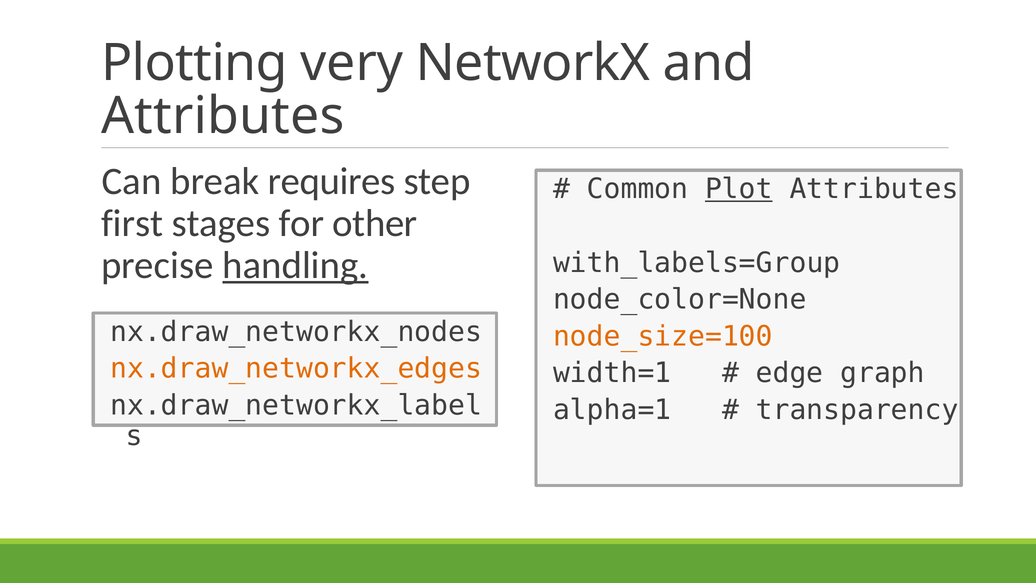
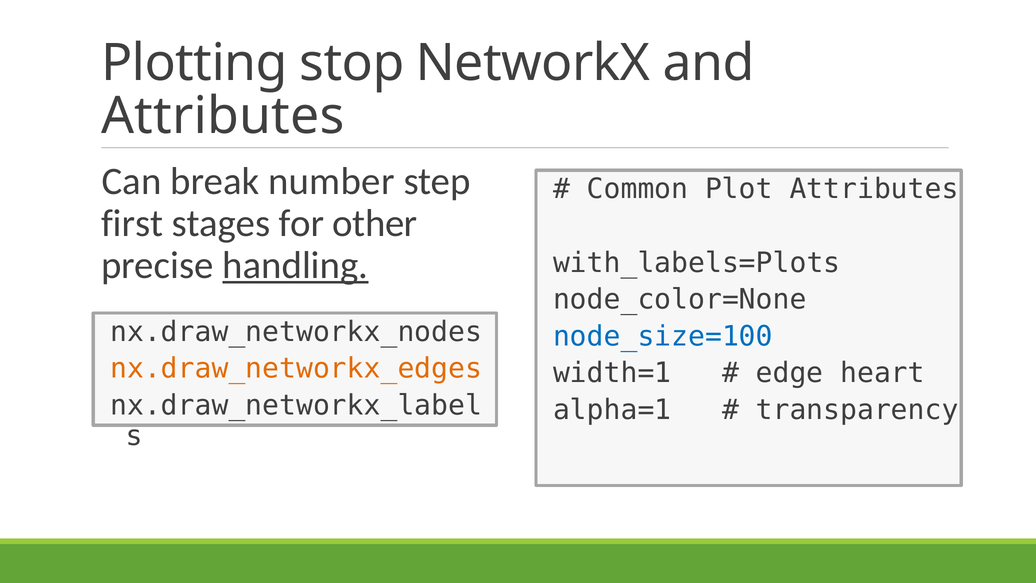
very: very -> stop (352, 63)
requires: requires -> number (331, 181)
Plot underline: present -> none (739, 189)
with_labels=Group: with_labels=Group -> with_labels=Plots (697, 263)
node_size=100 colour: orange -> blue (663, 336)
graph: graph -> heart (883, 373)
